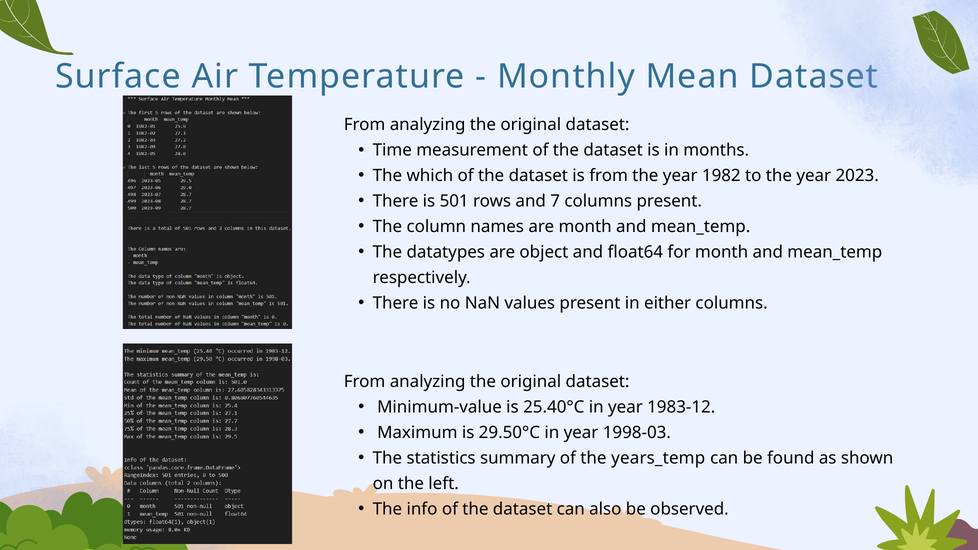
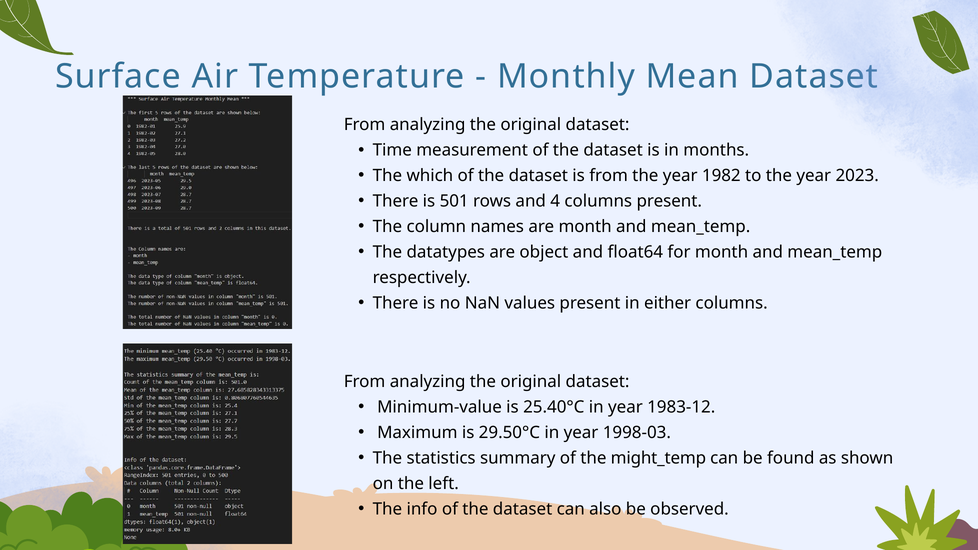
7: 7 -> 4 (555, 201)
years_temp: years_temp -> might_temp (658, 458)
